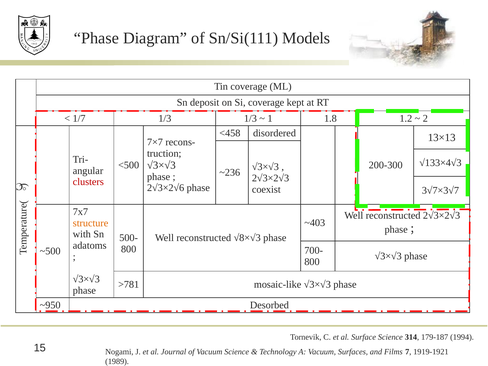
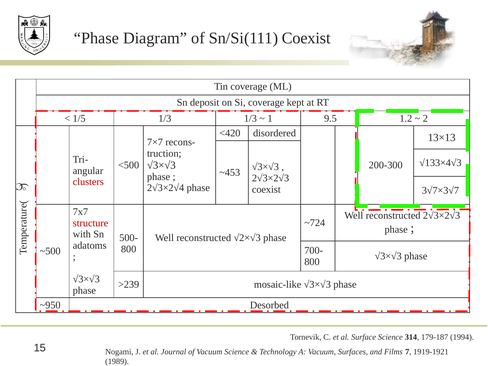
Sn/Si(111 Models: Models -> Coexist (306, 38)
1/7: 1/7 -> 1/5 (79, 118)
1.8: 1.8 -> 9.5 (330, 118)
<458: <458 -> <420 (230, 133)
~236: ~236 -> ~453 (230, 173)
2√3×2√6: 2√3×2√6 -> 2√3×2√4 (166, 188)
~403: ~403 -> ~724 (315, 223)
structure colour: orange -> red (91, 223)
√8×√3: √8×√3 -> √2×√3 (247, 238)
>781: >781 -> >239 (129, 285)
